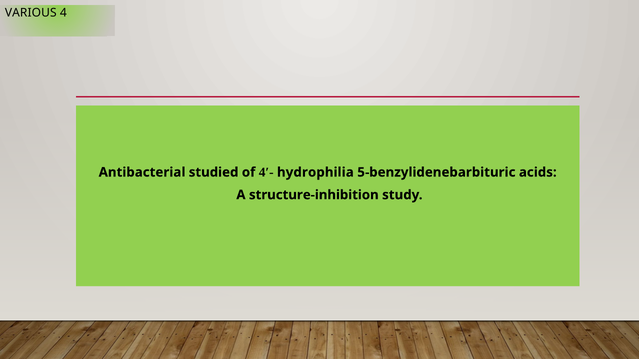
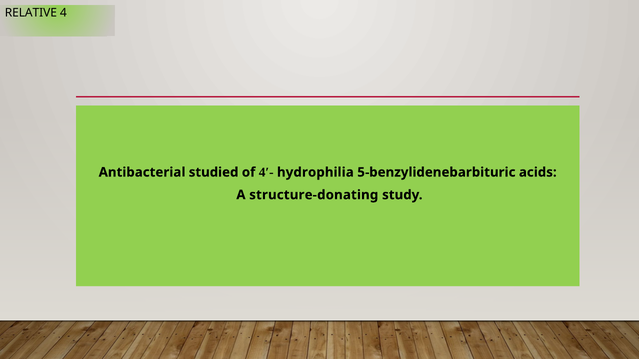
VARIOUS: VARIOUS -> RELATIVE (31, 13)
structure-inhibition: structure-inhibition -> structure-donating (314, 195)
